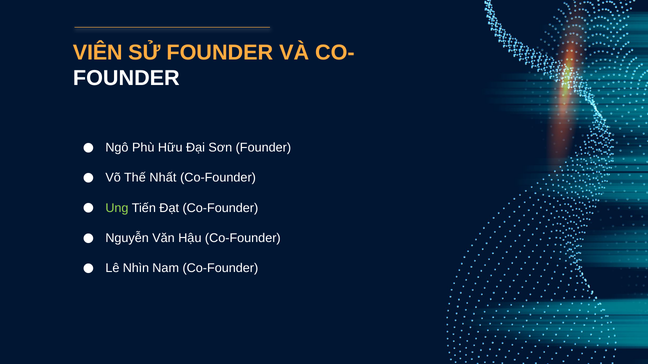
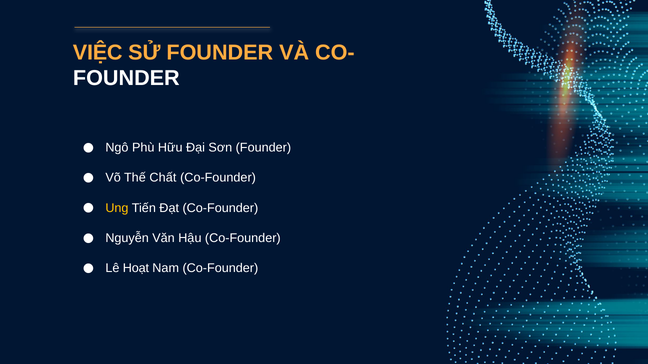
VIÊN: VIÊN -> VIỆC (98, 52)
Nhất: Nhất -> Chất (163, 178)
Ung colour: light green -> yellow (117, 208)
Nhìn: Nhìn -> Hoạt (136, 269)
